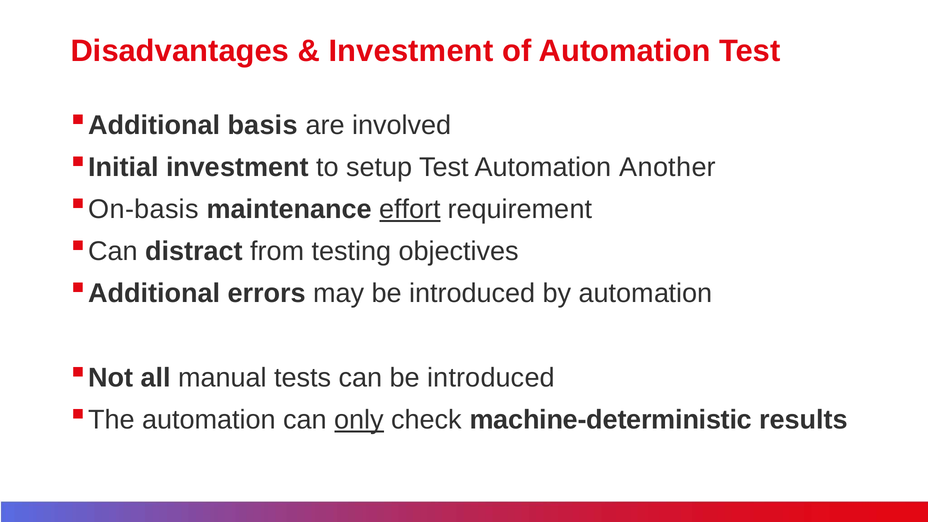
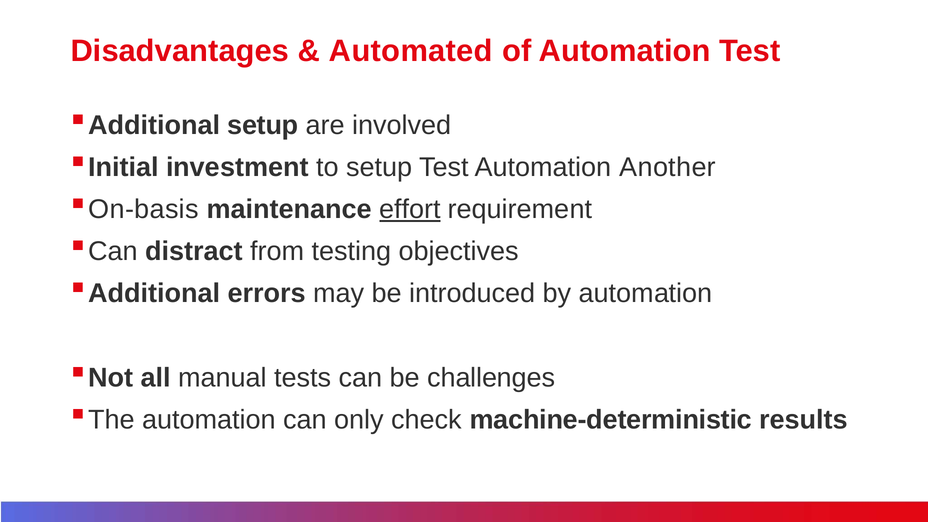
Investment: Investment -> Automated (411, 51)
Additional basis: basis -> setup (263, 125)
can be introduced: introduced -> challenges (491, 378)
only underline: present -> none (359, 420)
